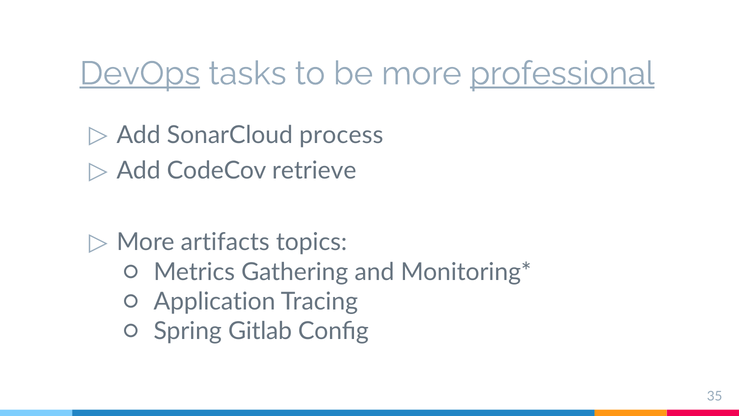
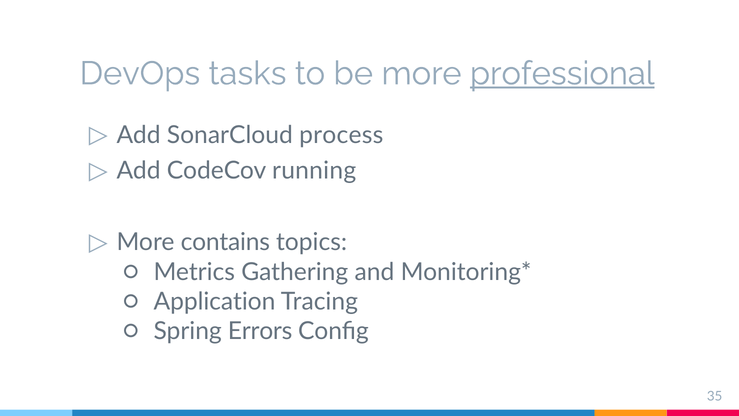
DevOps underline: present -> none (140, 73)
retrieve: retrieve -> running (314, 171)
artifacts: artifacts -> contains (225, 242)
Gitlab: Gitlab -> Errors (260, 331)
